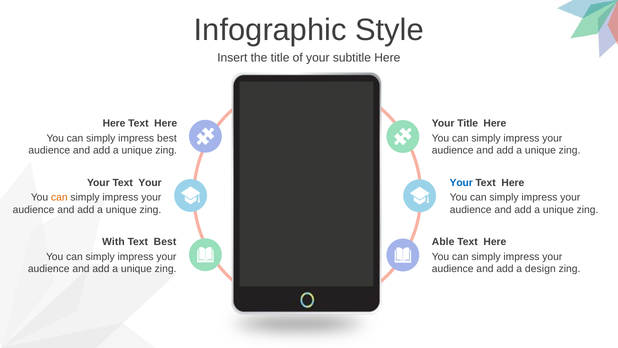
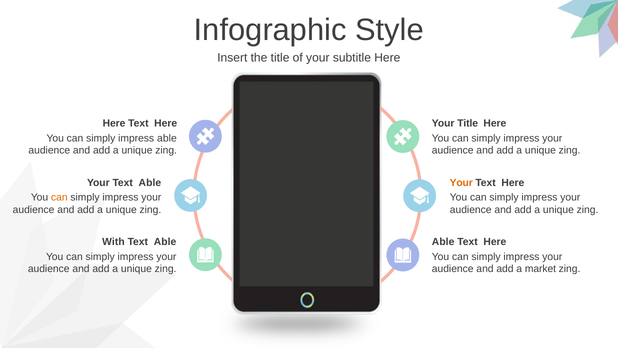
impress best: best -> able (167, 138)
Your Text Your: Your -> Able (150, 182)
Your colour: blue -> orange (461, 183)
Best: Best -> Able (165, 242)
design: design -> market (540, 269)
